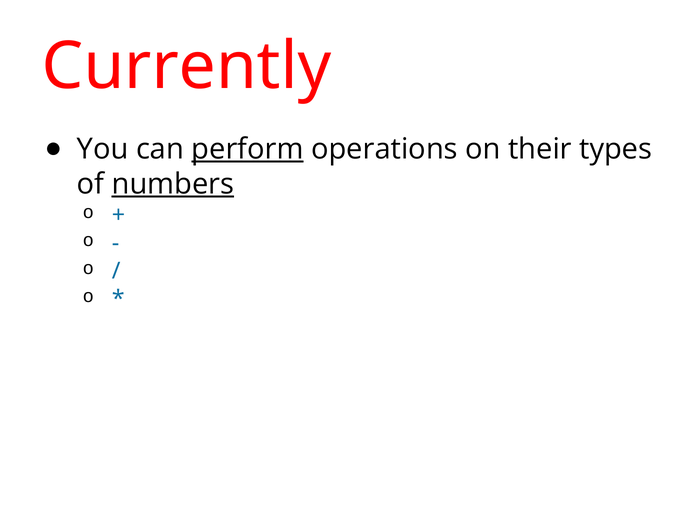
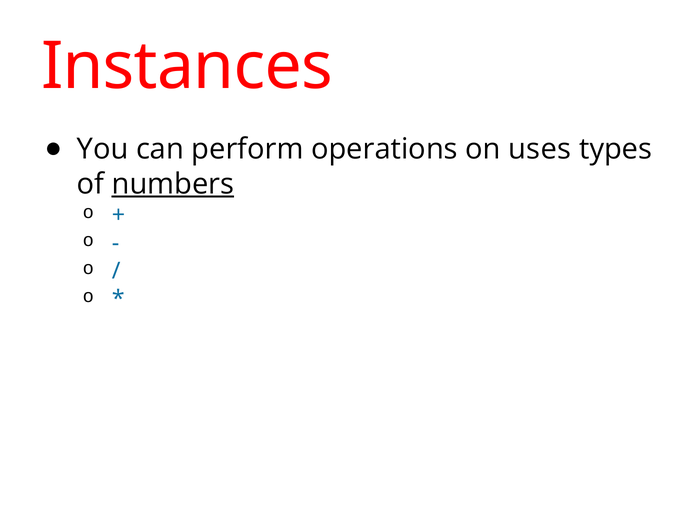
Currently: Currently -> Instances (187, 66)
perform underline: present -> none (248, 149)
their: their -> uses (540, 149)
